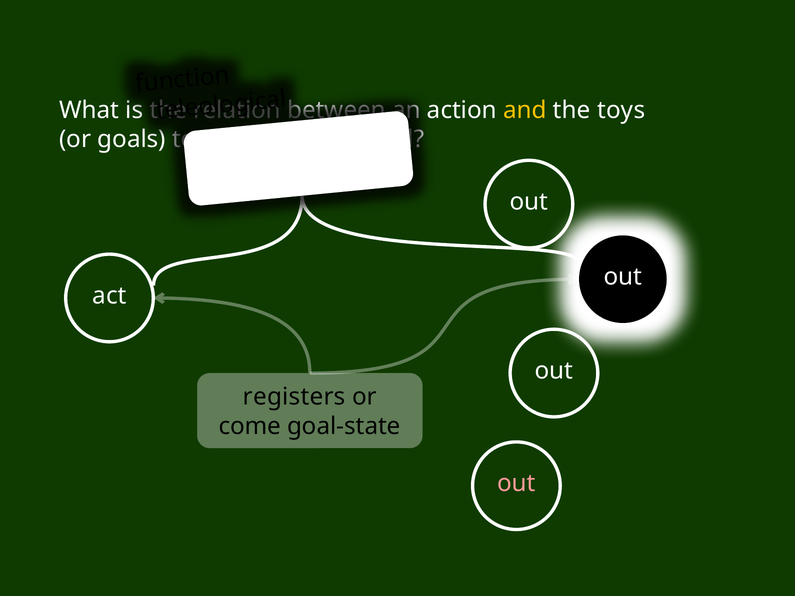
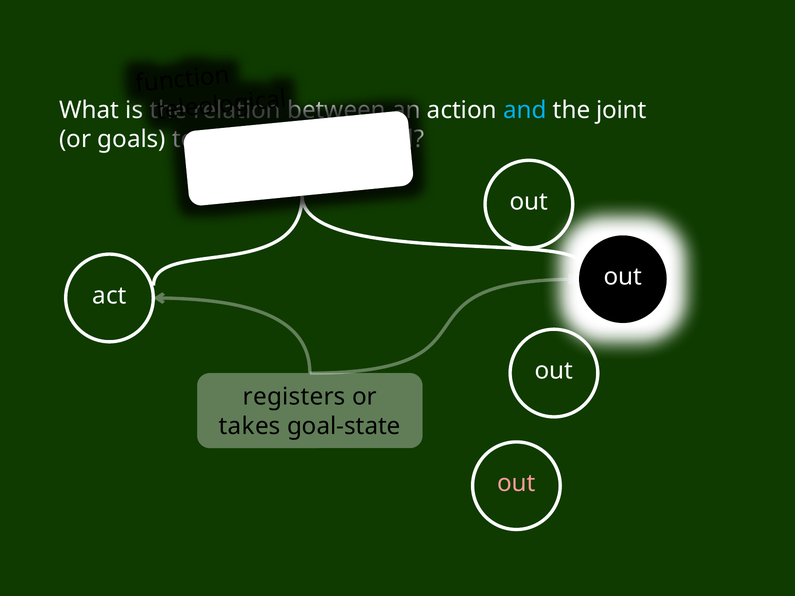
and colour: yellow -> light blue (525, 110)
toys: toys -> joint (621, 110)
come: come -> takes (250, 426)
